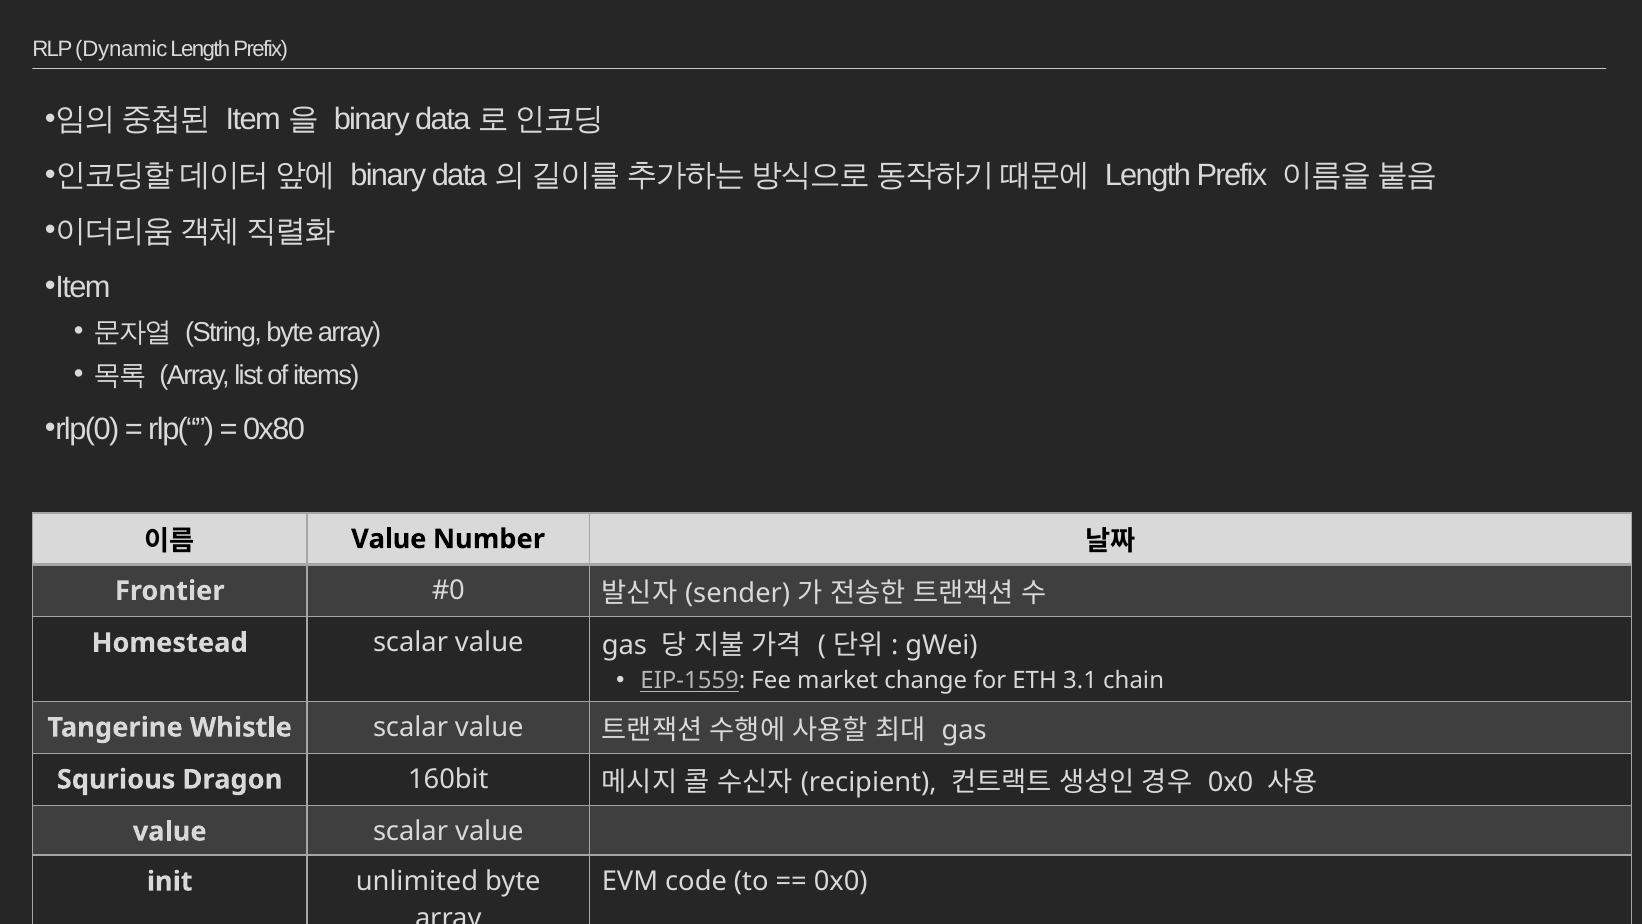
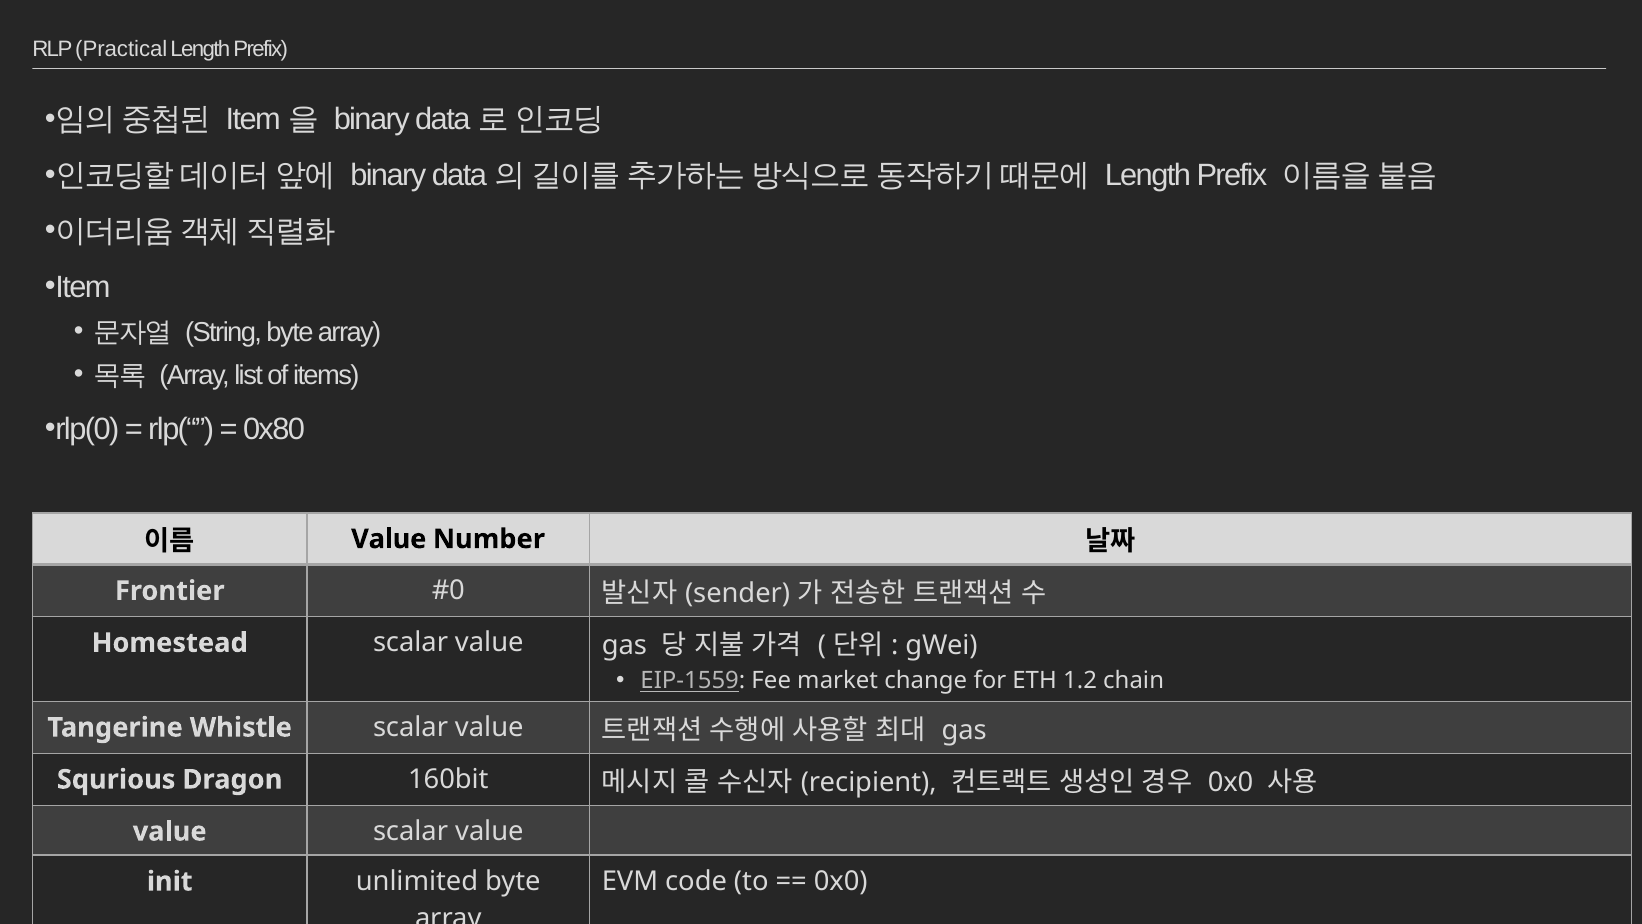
Dynamic: Dynamic -> Practical (121, 49)
3.1: 3.1 -> 1.2 (1080, 680)
